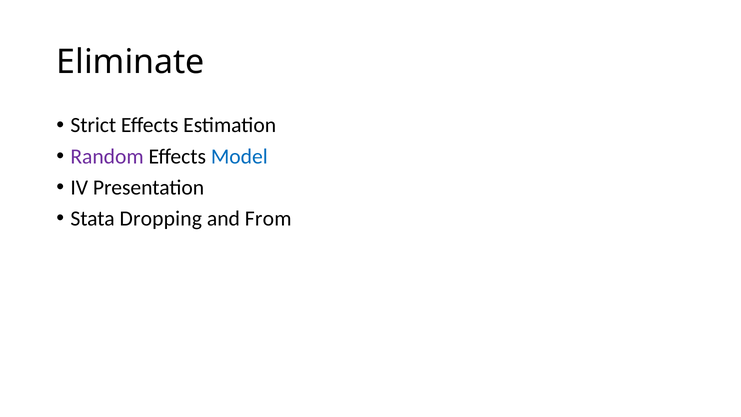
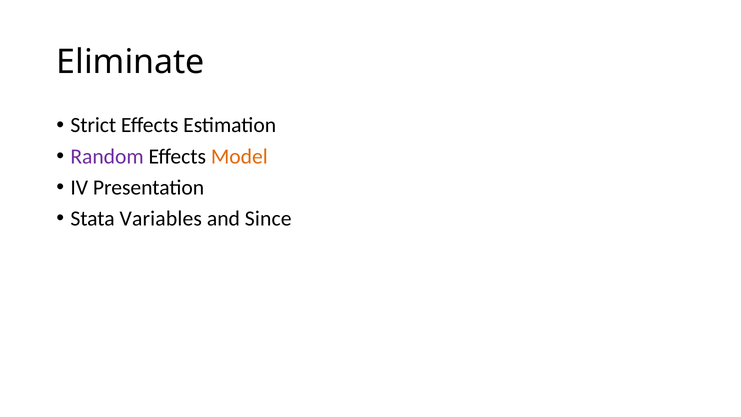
Model colour: blue -> orange (239, 156)
Dropping: Dropping -> Variables (161, 218)
From: From -> Since (268, 218)
